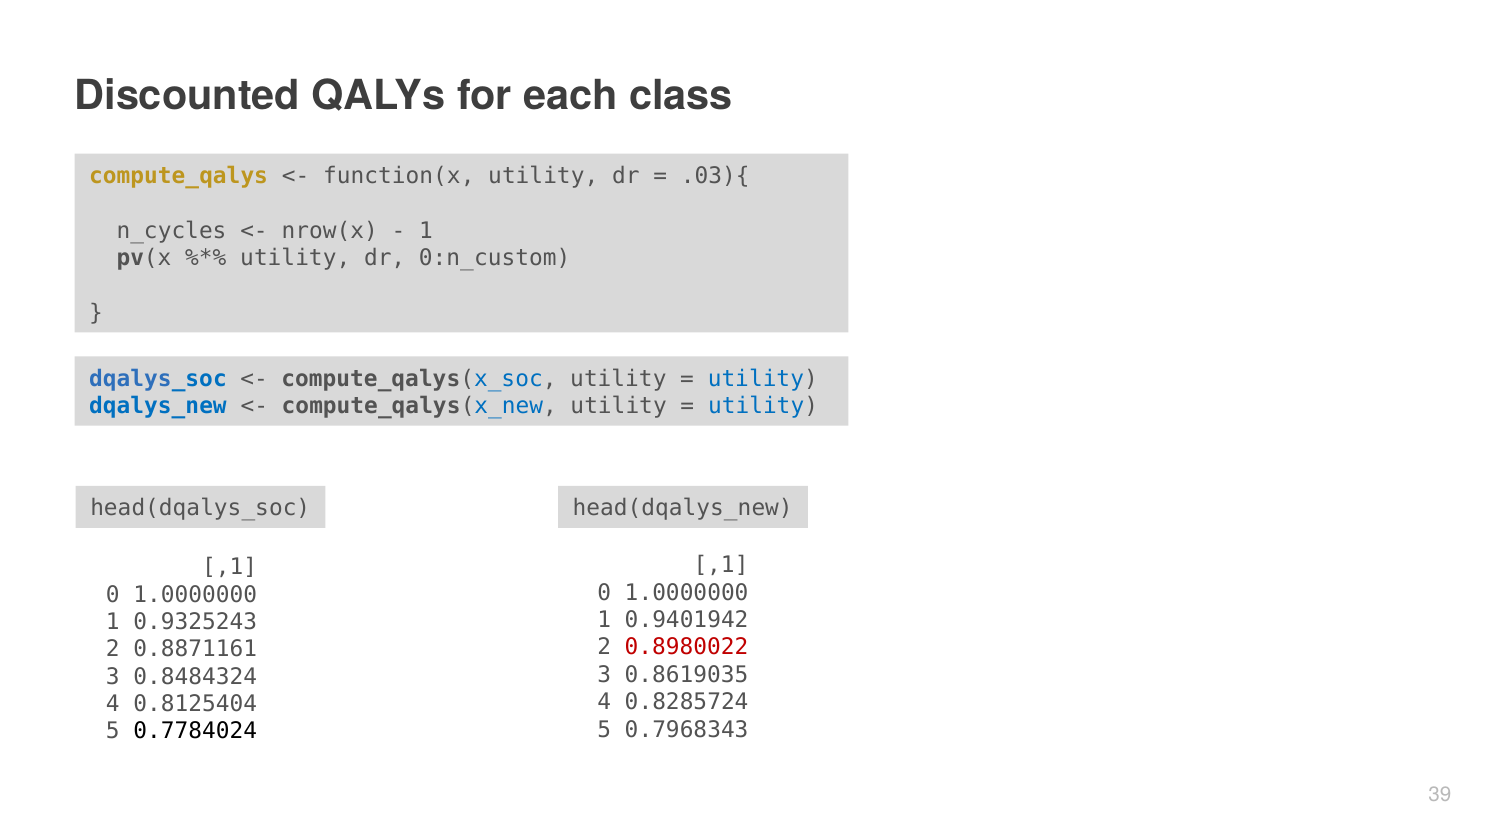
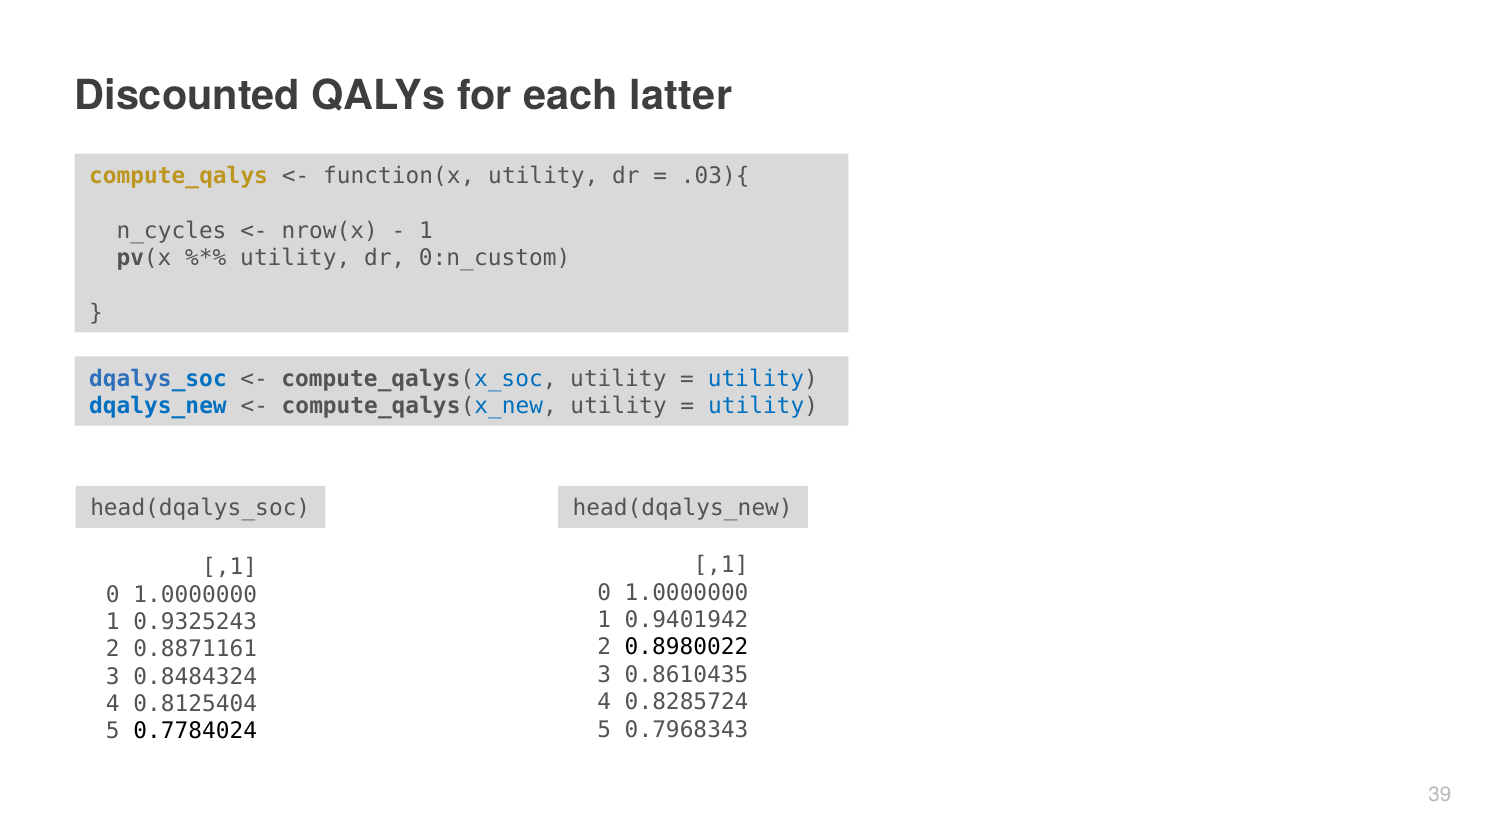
class: class -> latter (681, 96)
0.8980022 colour: red -> black (687, 648)
0.8619035: 0.8619035 -> 0.8610435 (687, 675)
